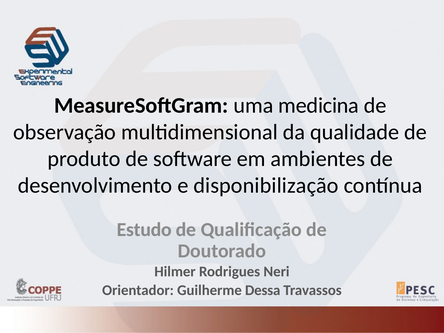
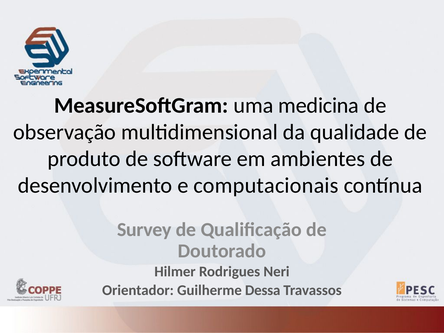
disponibilização: disponibilização -> computacionais (266, 186)
Estudo: Estudo -> Survey (144, 230)
